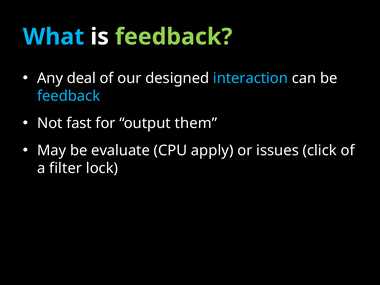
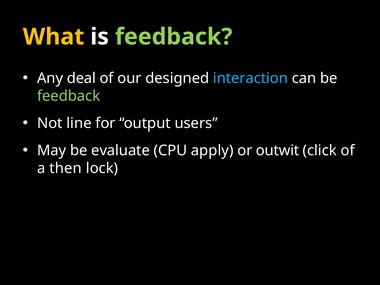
What colour: light blue -> yellow (54, 37)
feedback colour: light blue -> light green (69, 96)
fast: fast -> line (79, 123)
them: them -> users (196, 123)
issues: issues -> outwit (278, 151)
filter: filter -> then (66, 168)
